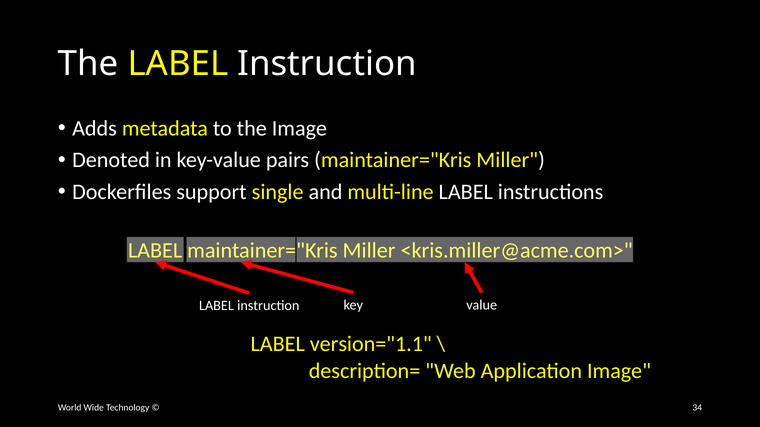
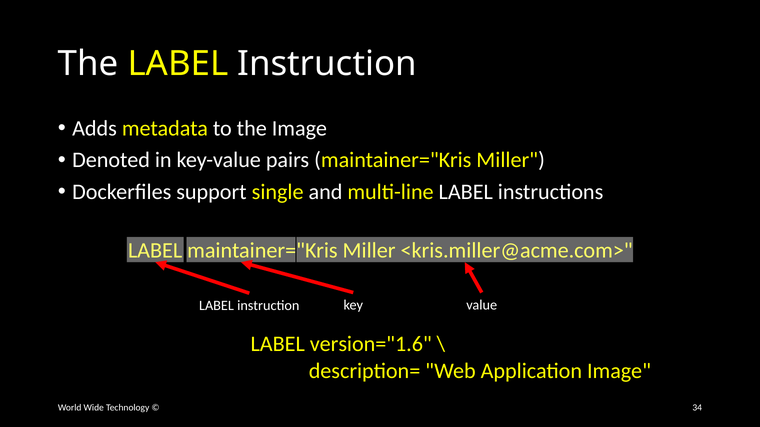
version="1.1: version="1.1 -> version="1.6 (371, 344)
